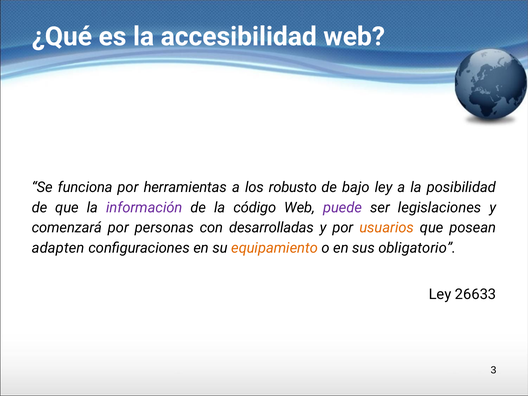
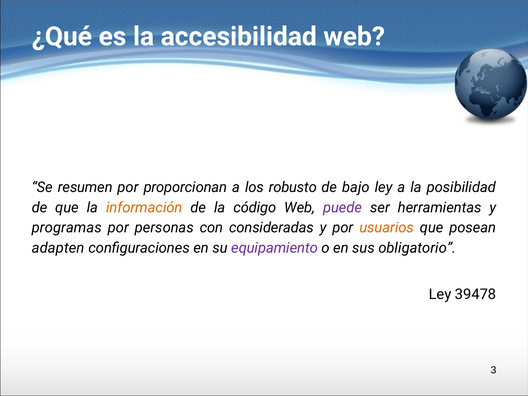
funciona: funciona -> resumen (85, 187)
herramientas: herramientas -> proporcionan (185, 187)
información colour: purple -> orange (144, 208)
legislaciones: legislaciones -> herramientas (440, 208)
comenzará: comenzará -> programas (67, 228)
desarrolladas: desarrolladas -> consideradas (271, 228)
equipamiento colour: orange -> purple (275, 248)
26633: 26633 -> 39478 (476, 294)
